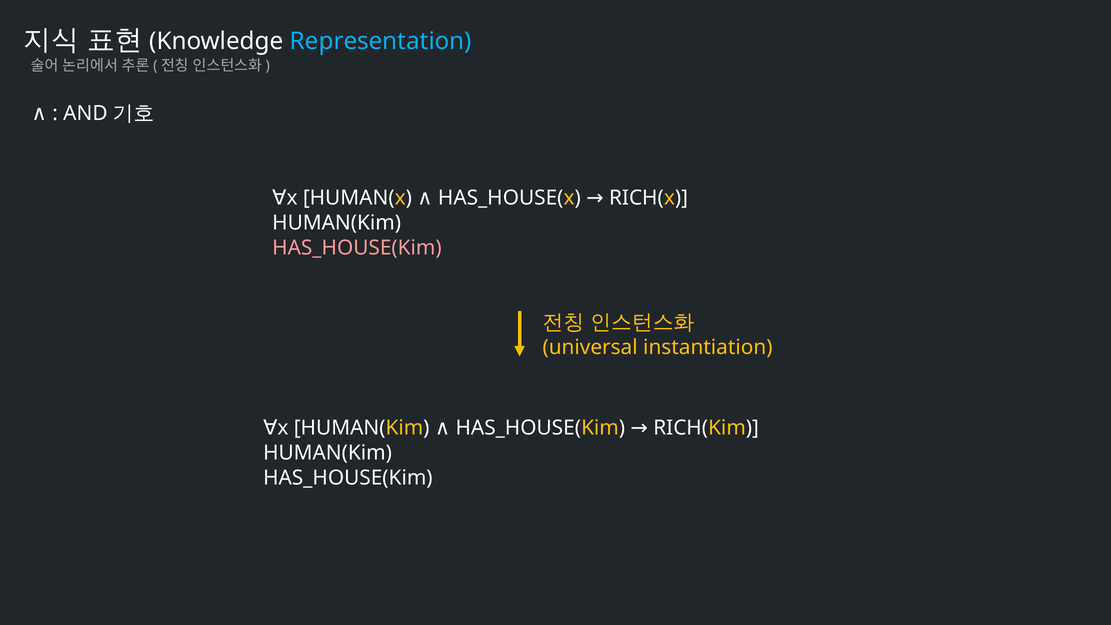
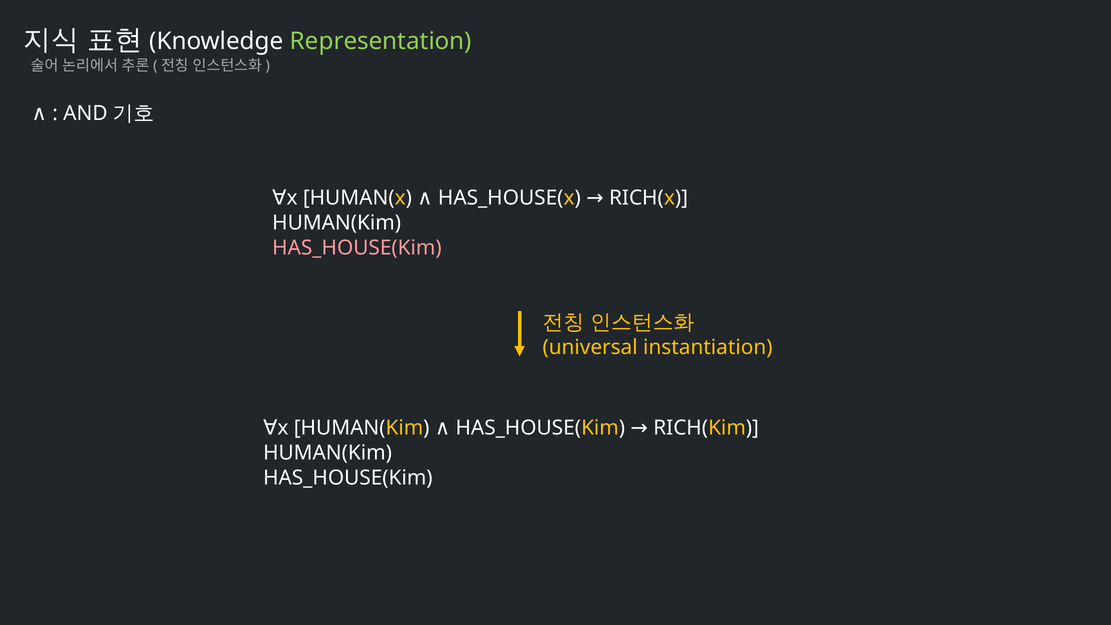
Representation colour: light blue -> light green (381, 41)
